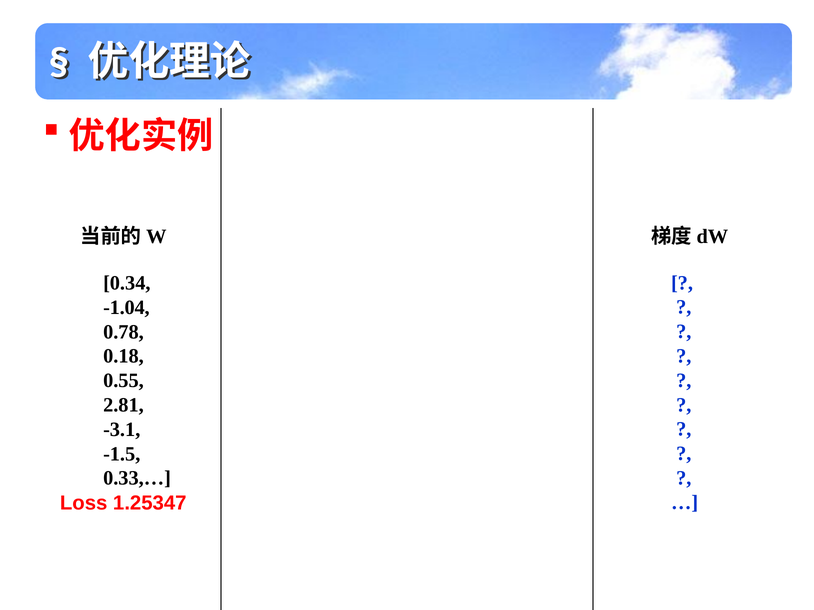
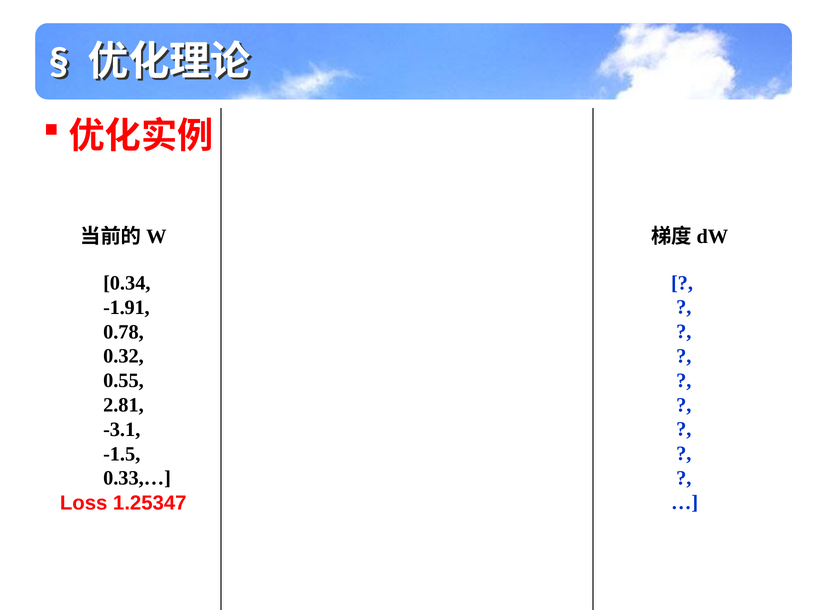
-1.04: -1.04 -> -1.91 (126, 308)
0.18: 0.18 -> 0.32 (123, 357)
